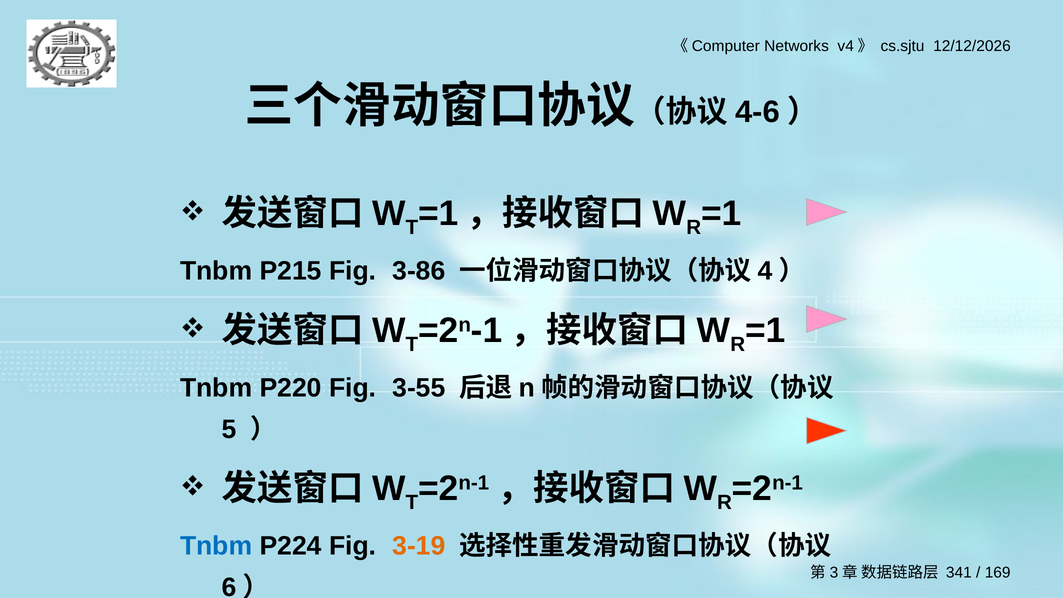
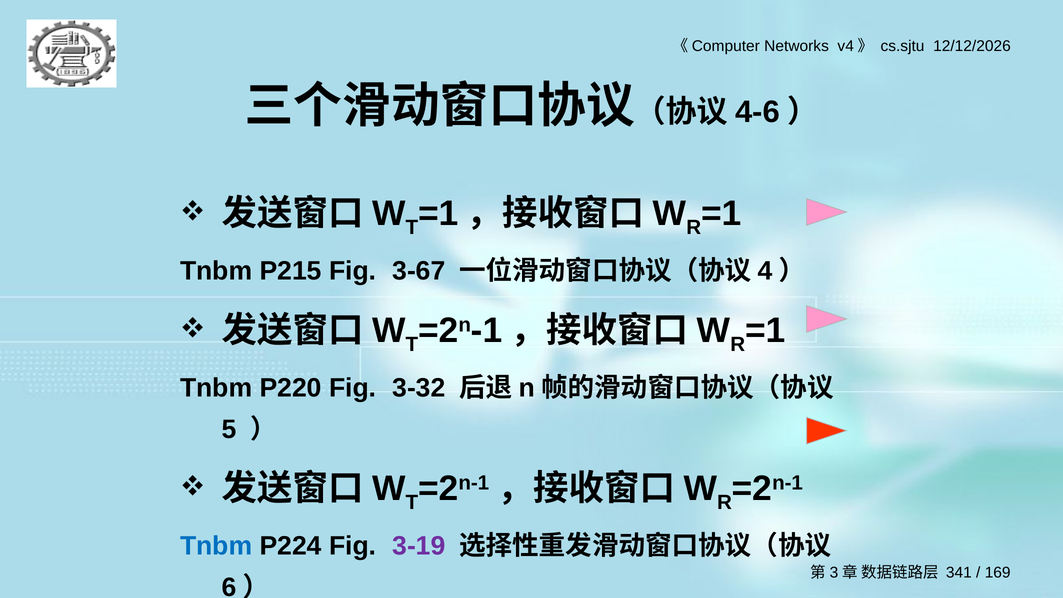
3-86: 3-86 -> 3-67 (419, 271)
3-55: 3-55 -> 3-32 (419, 388)
3-19 colour: orange -> purple (419, 546)
